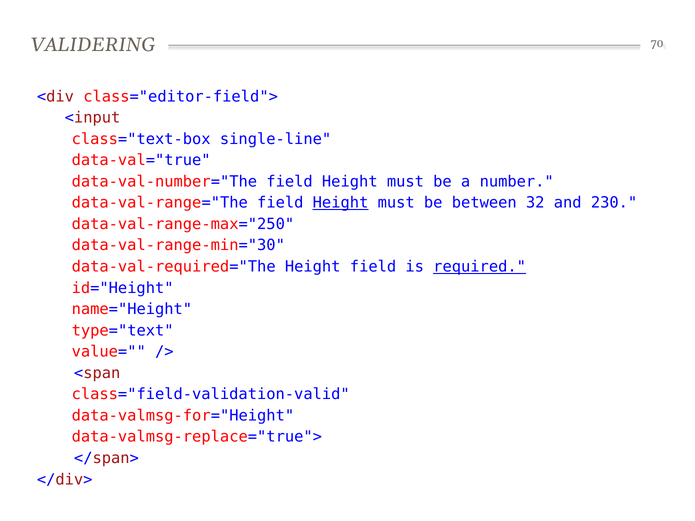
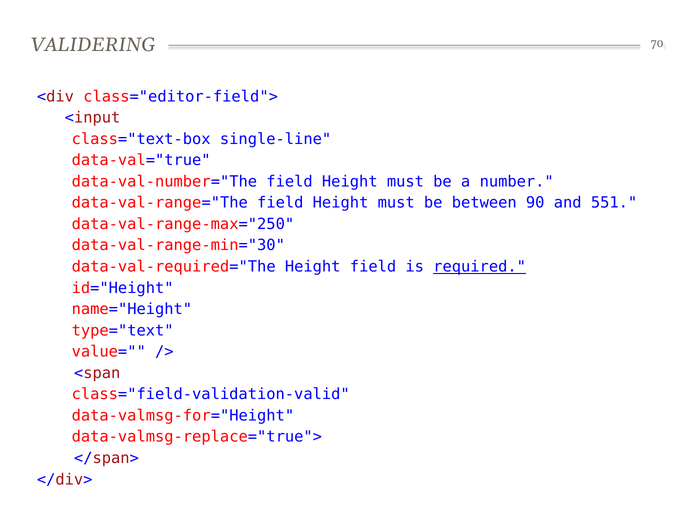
Height underline: present -> none (341, 203)
32: 32 -> 90 (535, 203)
230: 230 -> 551 (614, 203)
